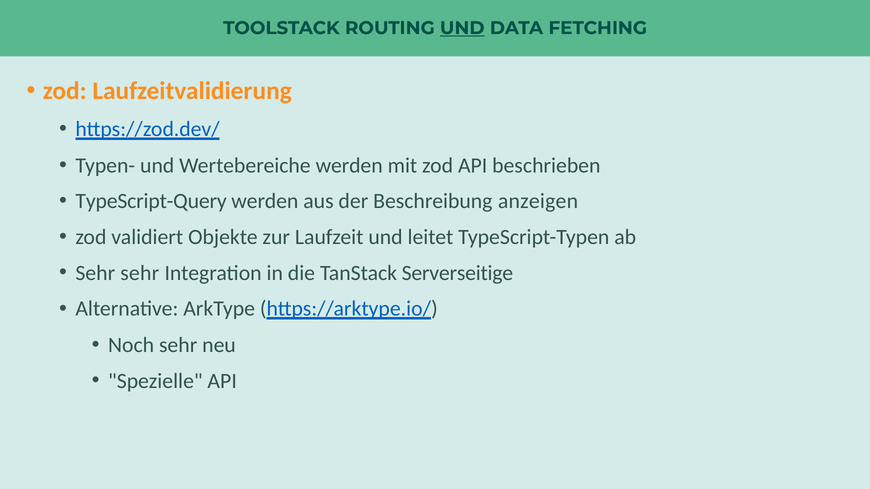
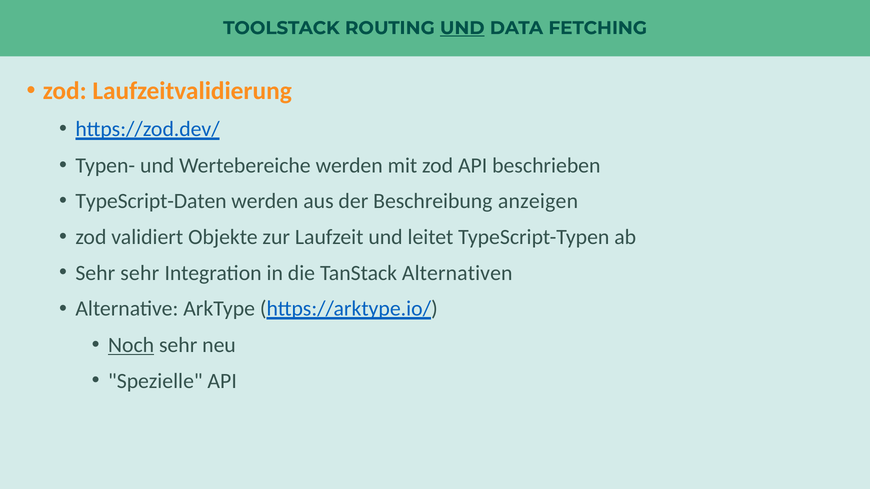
TypeScript-Query: TypeScript-Query -> TypeScript-Daten (151, 201)
Serverseitige: Serverseitige -> Alternativen (457, 273)
Noch underline: none -> present (131, 345)
